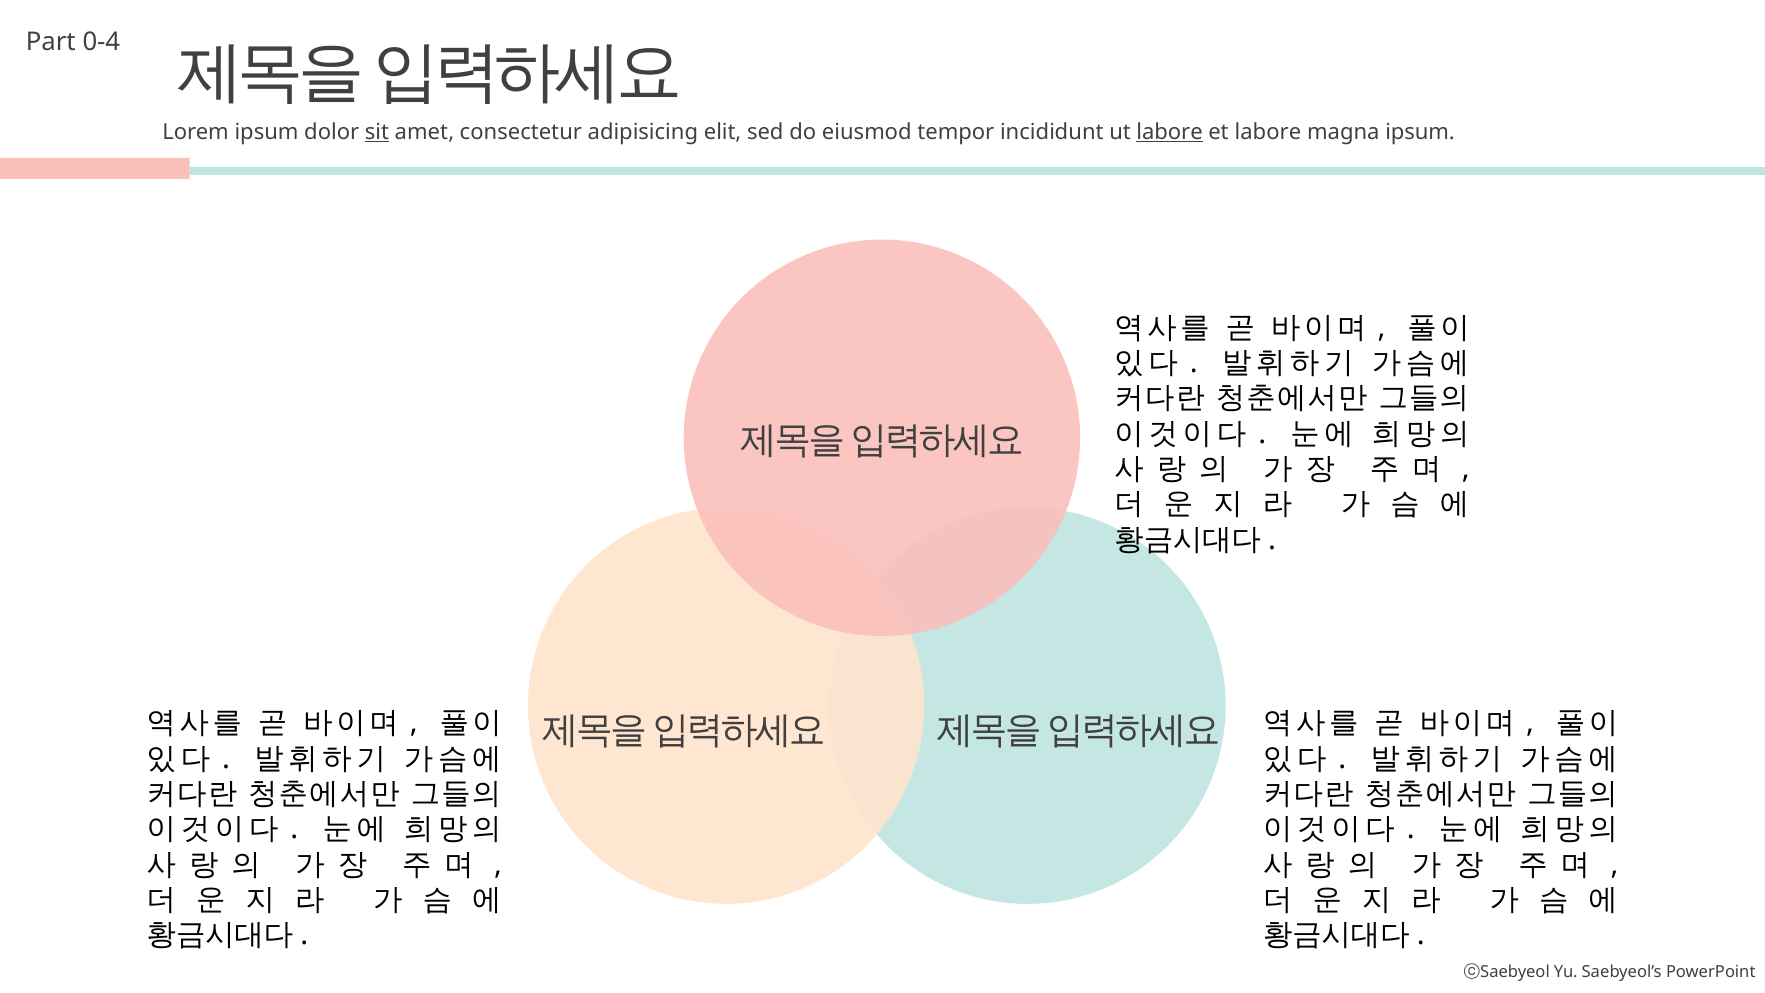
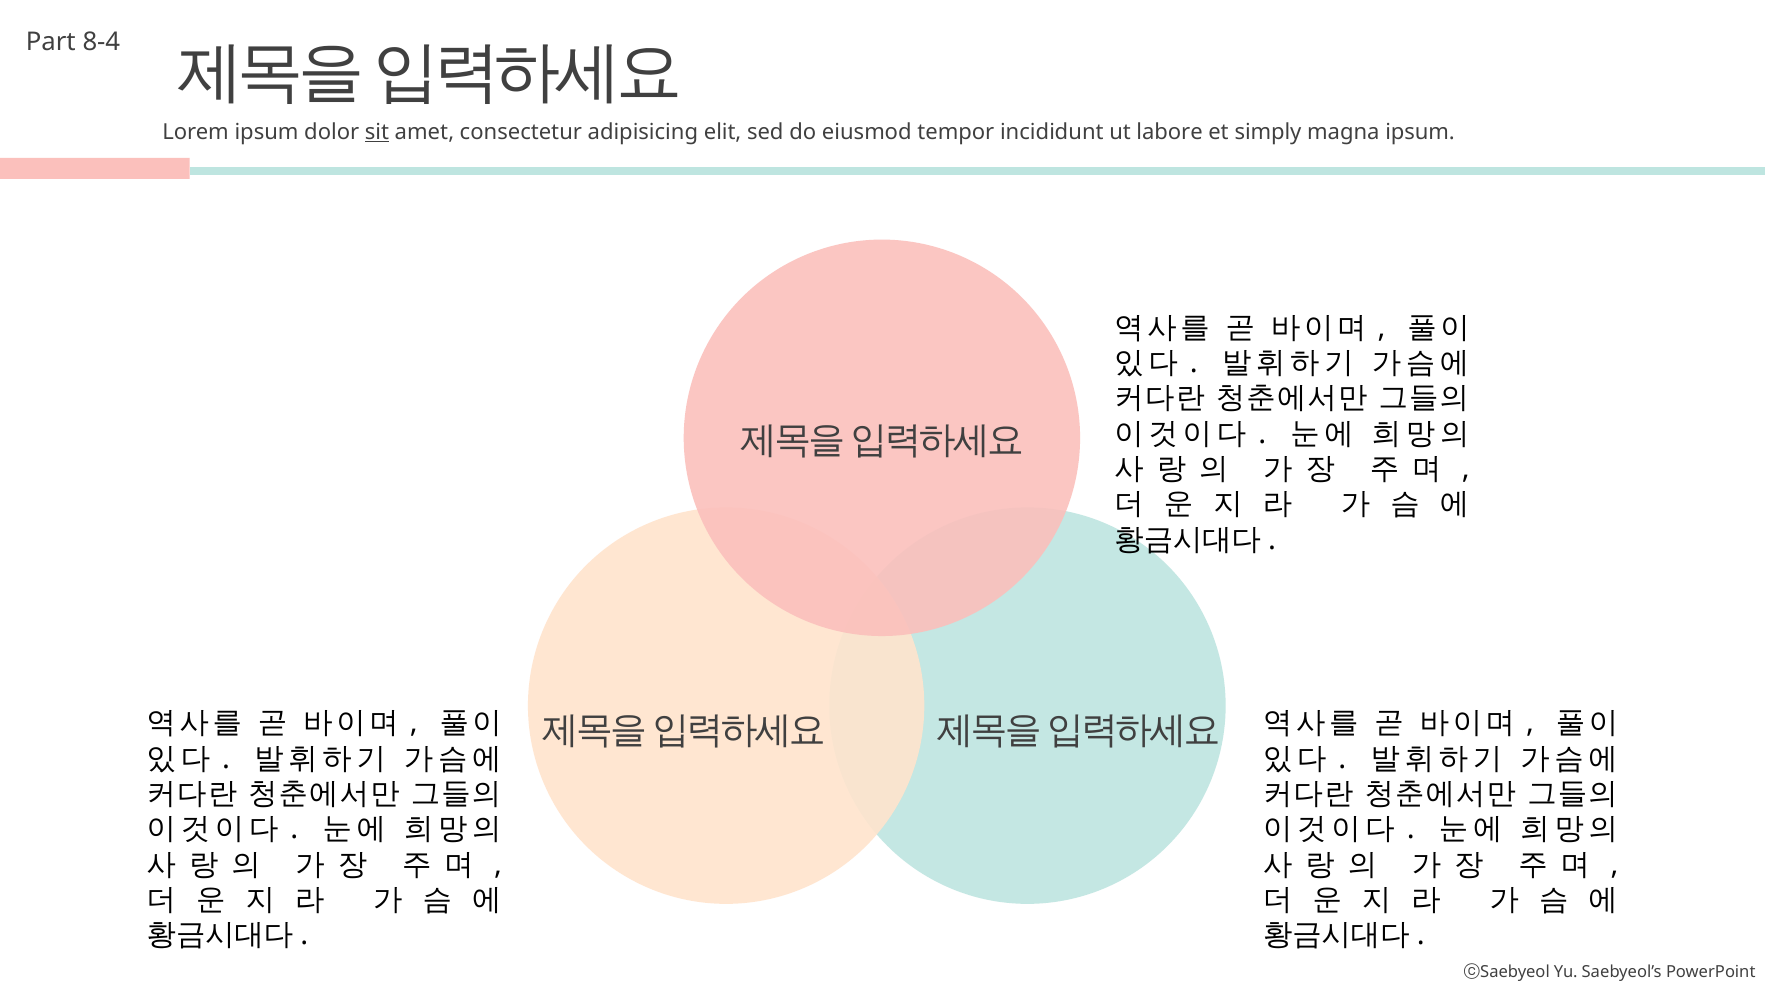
0-4: 0-4 -> 8-4 (101, 42)
labore underline: present -> none (1170, 132)
et labore: labore -> simply (1268, 132)
